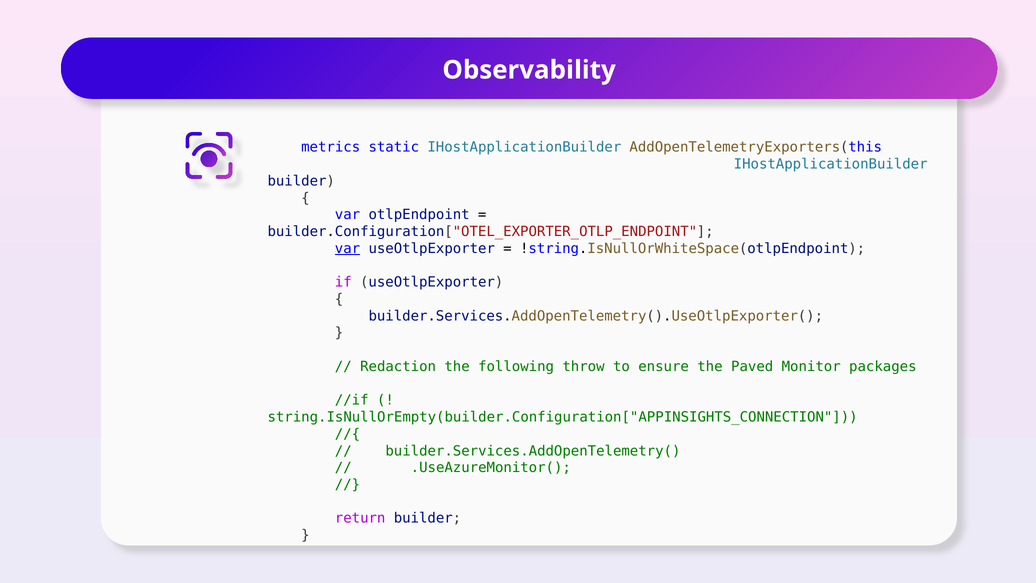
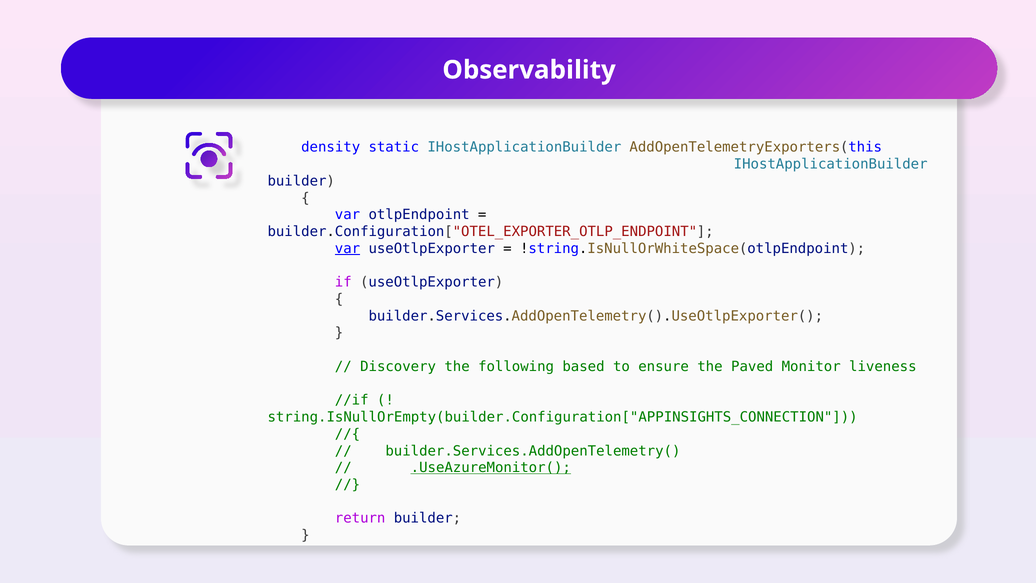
metrics: metrics -> density (331, 147)
Redaction: Redaction -> Discovery (398, 366)
throw: throw -> based (584, 366)
packages: packages -> liveness (883, 366)
.UseAzureMonitor( underline: none -> present (491, 468)
